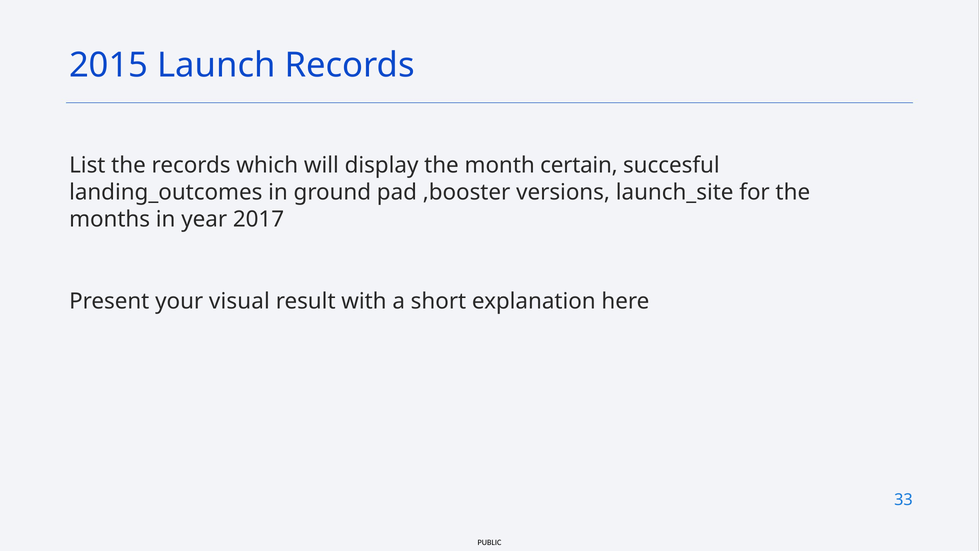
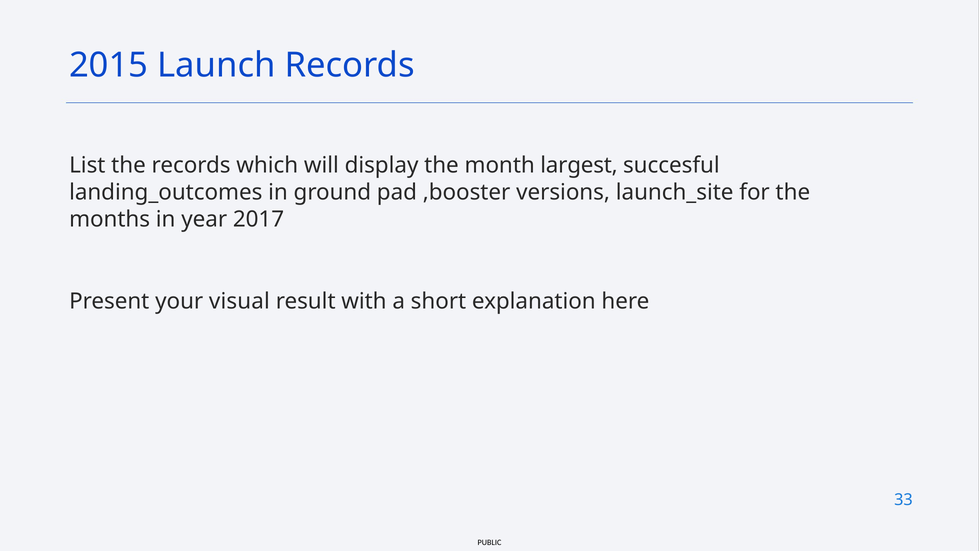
certain: certain -> largest (579, 165)
